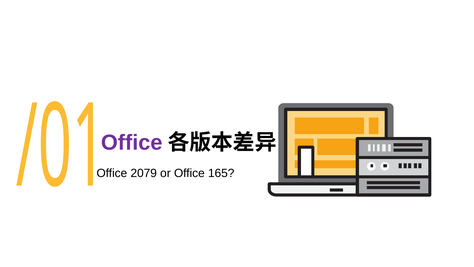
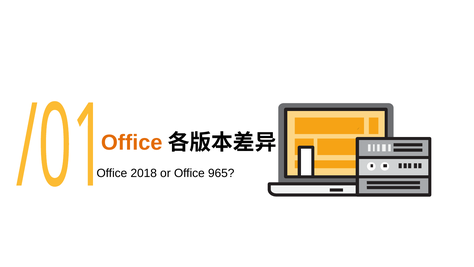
Office colour: purple -> orange (132, 142)
2079: 2079 -> 2018 (144, 173)
165: 165 -> 965 (221, 173)
